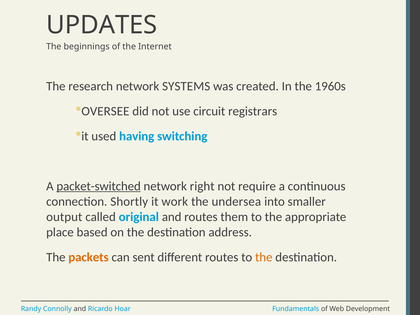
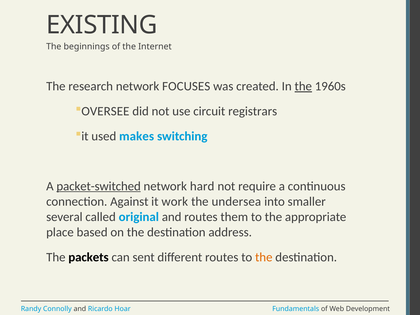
UPDATES: UPDATES -> EXISTING (102, 25)
SYSTEMS: SYSTEMS -> FOCUSES (186, 86)
the underline: none -> present (303, 86)
having: having -> makes (137, 136)
right: right -> hard (202, 186)
Shortly: Shortly -> Against (129, 202)
output: output -> several (64, 217)
packets colour: orange -> black (89, 257)
